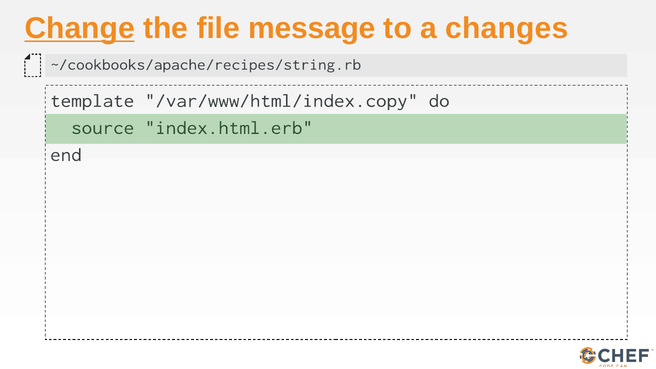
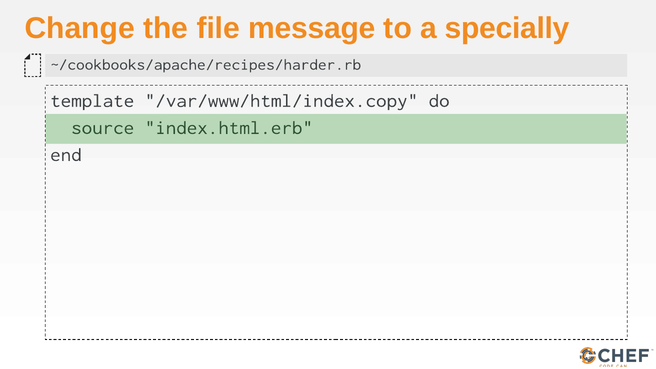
Change underline: present -> none (80, 28)
changes: changes -> specially (507, 28)
~/cookbooks/apache/recipes/string.rb: ~/cookbooks/apache/recipes/string.rb -> ~/cookbooks/apache/recipes/harder.rb (206, 64)
